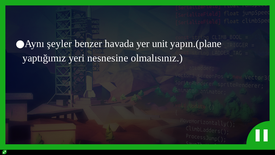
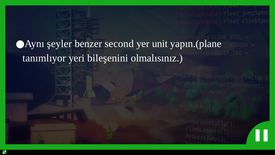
havada: havada -> second (119, 44)
yaptığımız: yaptığımız -> tanımlıyor (44, 58)
nesnesine: nesnesine -> bileşenini (108, 58)
